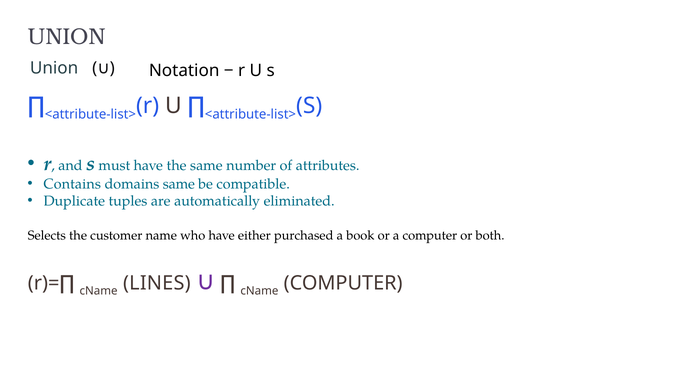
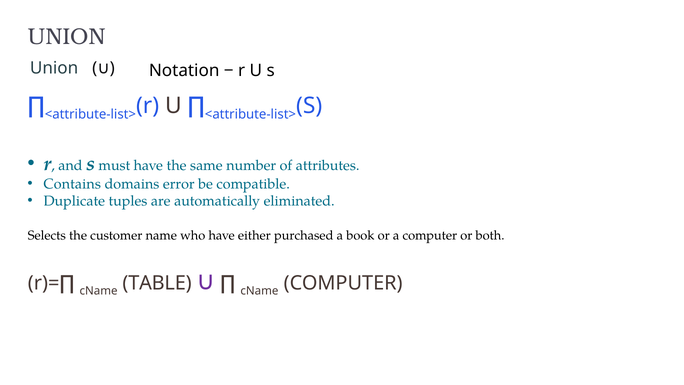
domains same: same -> error (179, 184)
LINES: LINES -> TABLE (157, 283)
